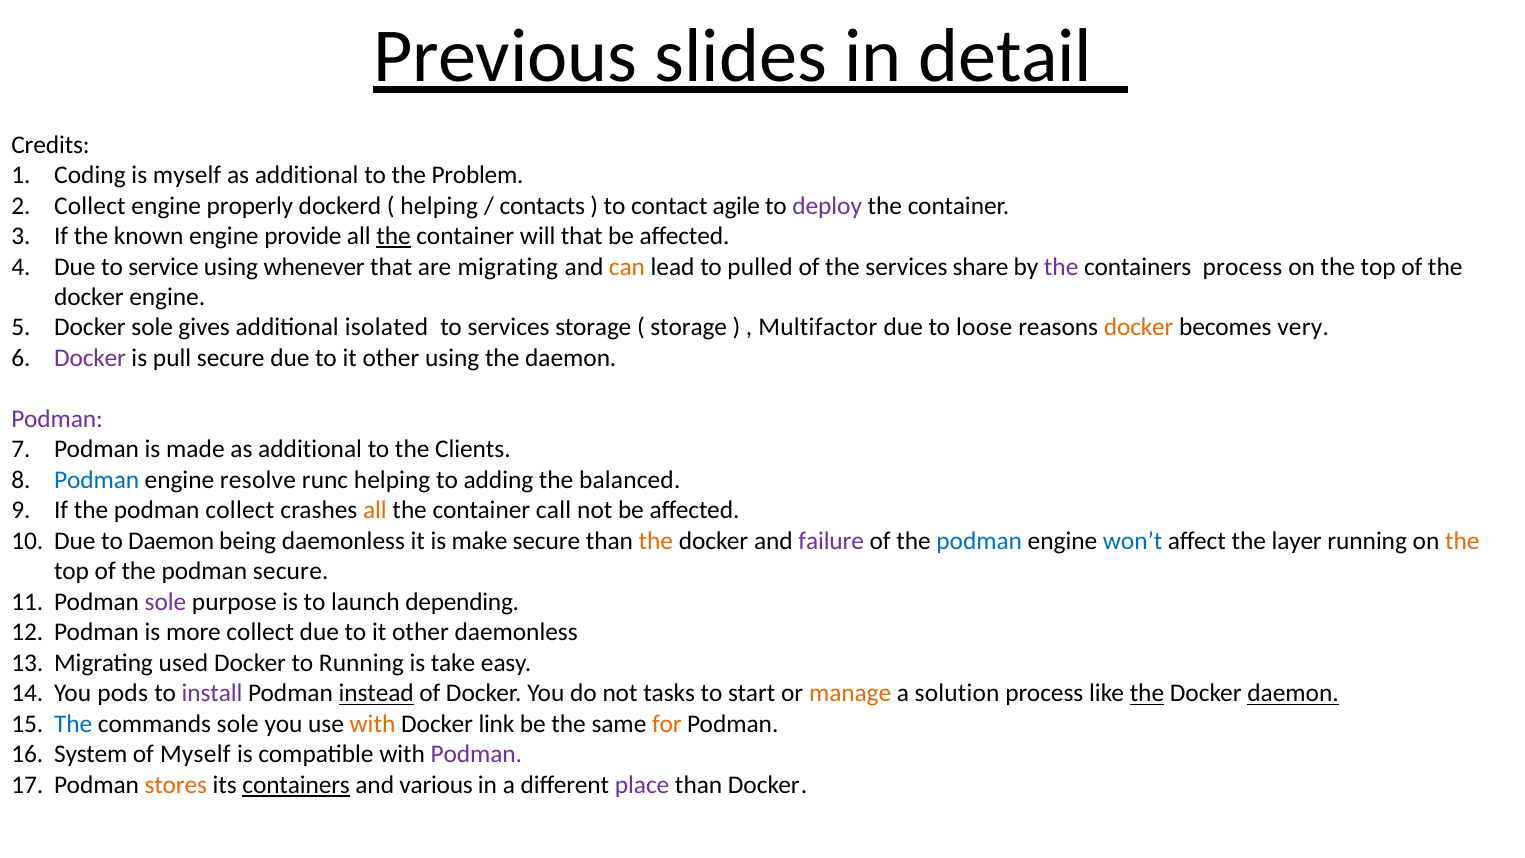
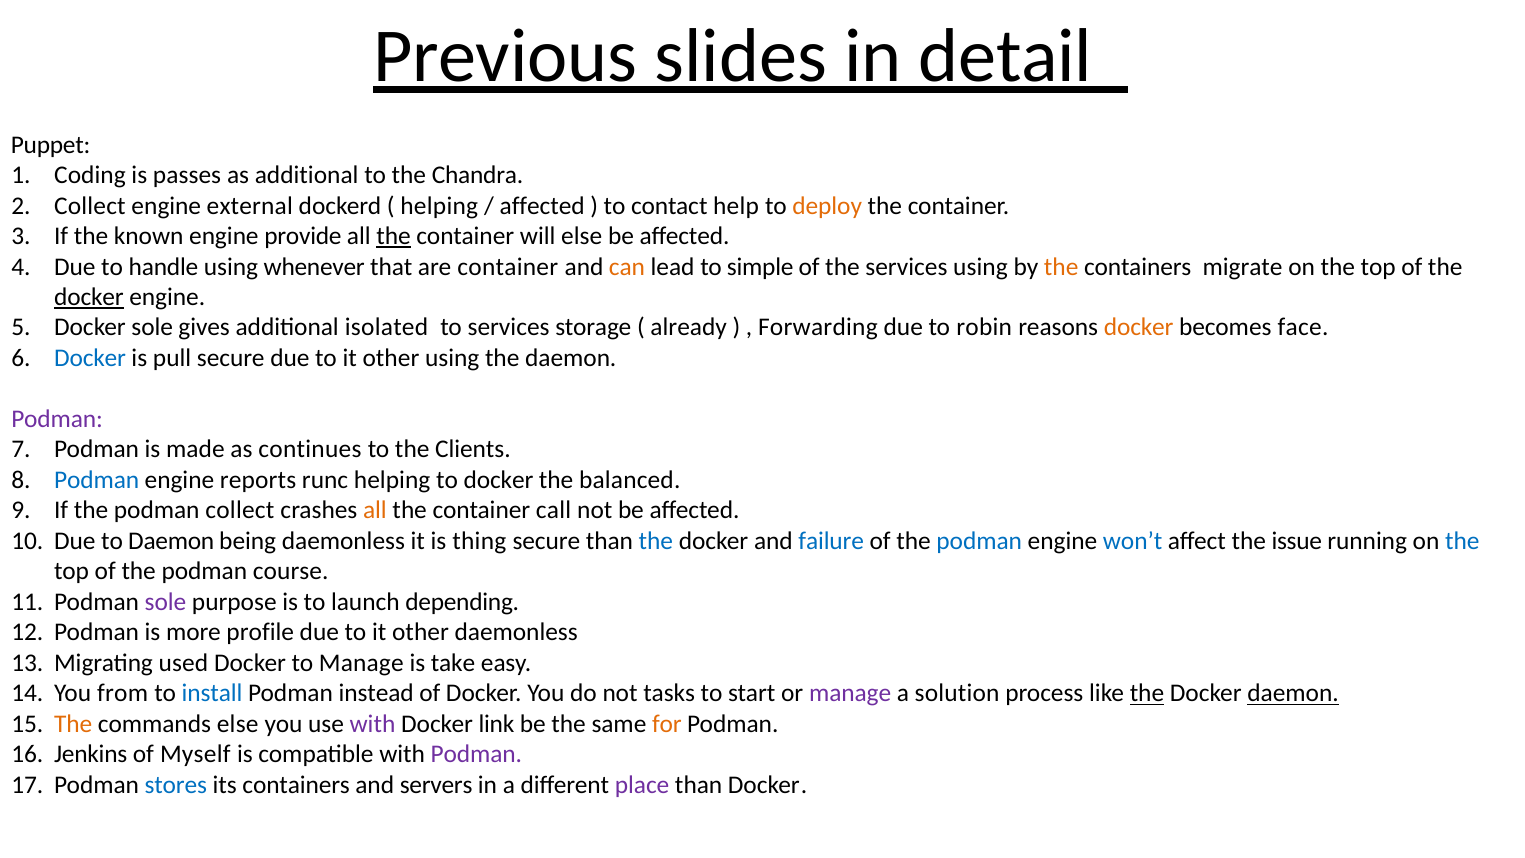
Credits: Credits -> Puppet (51, 145)
is myself: myself -> passes (187, 175)
Problem: Problem -> Chandra (478, 175)
properly: properly -> external (250, 206)
contacts: contacts -> affected (542, 206)
agile: agile -> help (736, 206)
deploy colour: purple -> orange (827, 206)
will that: that -> else (582, 236)
service: service -> handle (163, 267)
are migrating: migrating -> container (508, 267)
pulled: pulled -> simple (760, 267)
services share: share -> using (980, 267)
the colour: purple -> orange (1061, 267)
containers process: process -> migrate (1243, 267)
docker underline: none -> present (89, 297)
storage: storage -> already (689, 328)
Multifactor: Multifactor -> Forwarding (818, 328)
loose: loose -> robin (984, 328)
very: very -> face (1303, 328)
Docker colour: purple -> blue (90, 358)
additional: additional -> continues (310, 449)
resolve: resolve -> reports (258, 480)
to adding: adding -> docker (498, 480)
make: make -> thing (479, 541)
the colour: orange -> blue (656, 541)
failure colour: purple -> blue (831, 541)
layer: layer -> issue (1297, 541)
the colour: orange -> blue (1462, 541)
podman secure: secure -> course (291, 571)
more collect: collect -> profile (260, 632)
to Running: Running -> Manage (361, 663)
pods: pods -> from (123, 693)
install colour: purple -> blue (212, 693)
instead underline: present -> none (376, 693)
manage colour: orange -> purple (850, 693)
The colour: blue -> orange (73, 724)
commands sole: sole -> else (238, 724)
with colour: orange -> purple (372, 724)
System: System -> Jenkins (91, 754)
stores colour: orange -> blue (176, 785)
containers underline: present -> none (296, 785)
various: various -> servers (436, 785)
